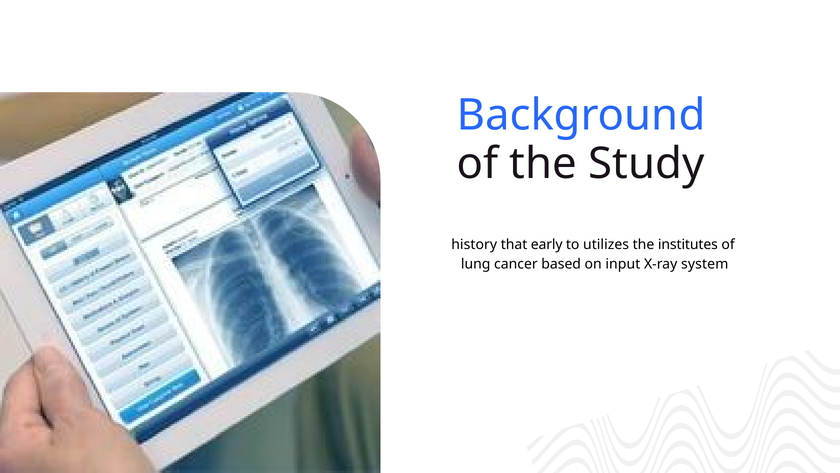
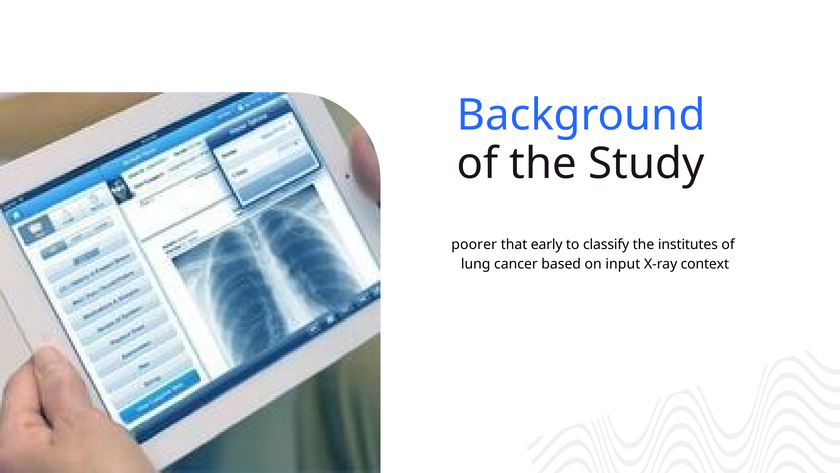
history: history -> poorer (474, 244)
utilizes: utilizes -> classify (606, 244)
system: system -> context (705, 264)
